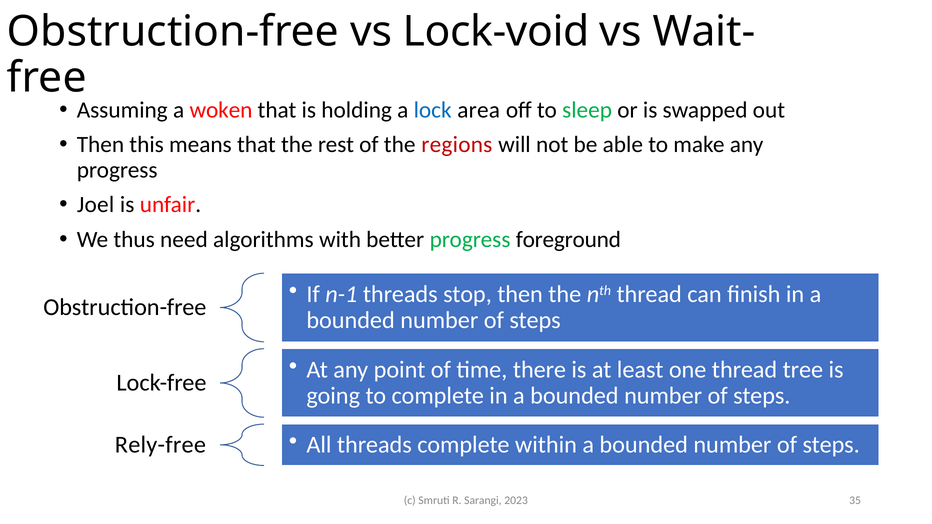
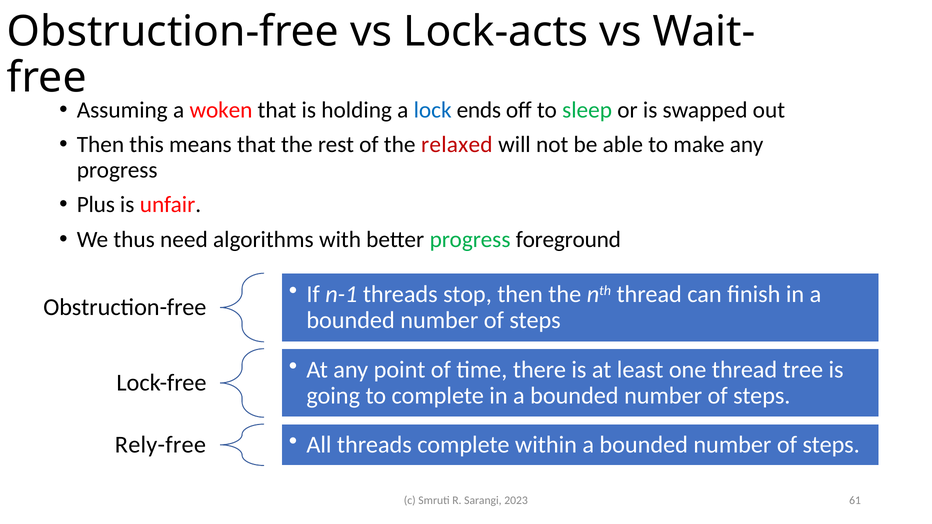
Lock-void: Lock-void -> Lock-acts (496, 32)
area: area -> ends (479, 110)
regions: regions -> relaxed (457, 145)
Joel: Joel -> Plus (96, 205)
35: 35 -> 61 (855, 501)
